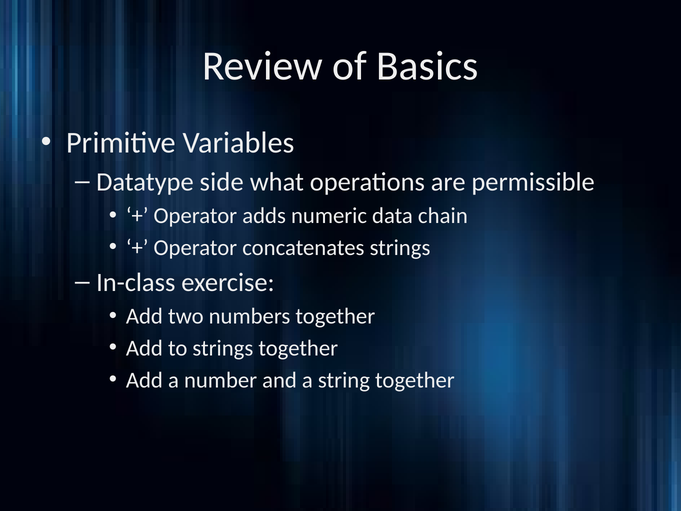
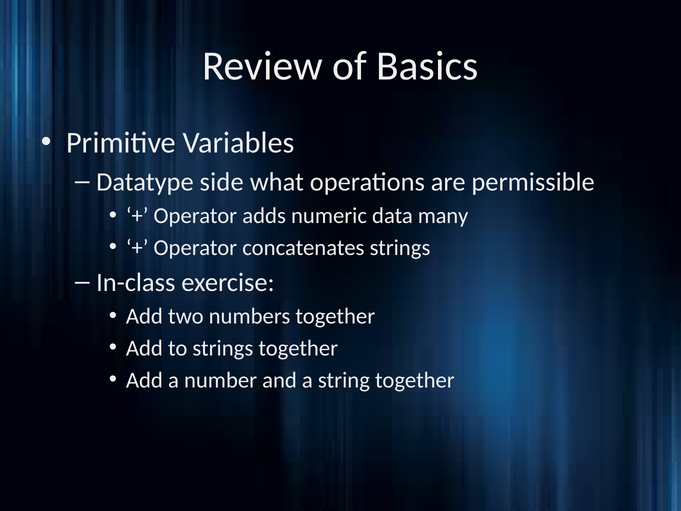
chain: chain -> many (443, 216)
